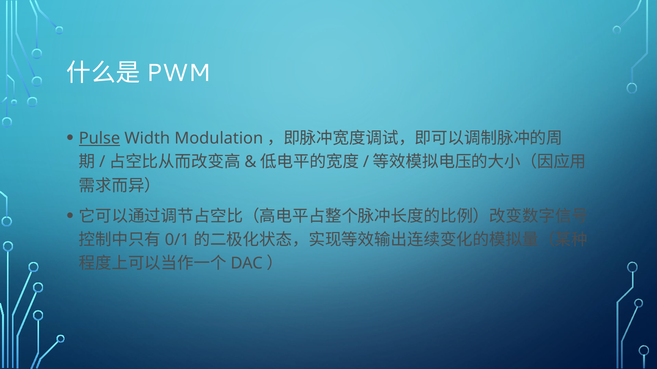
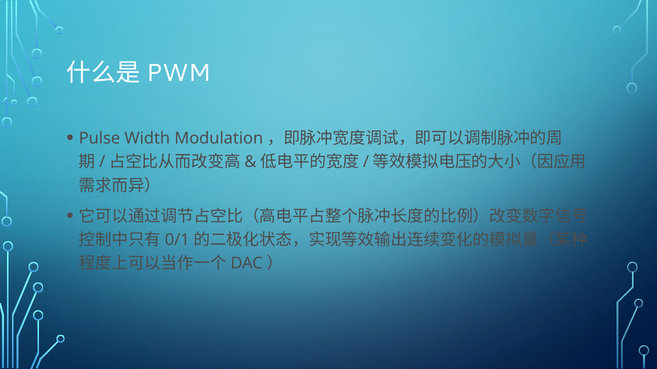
Pulse underline: present -> none (99, 139)
